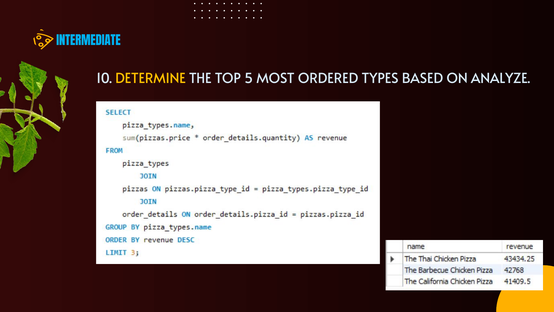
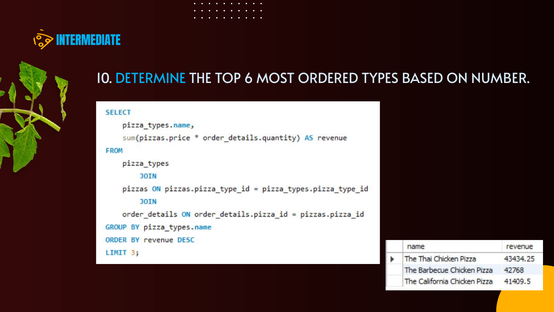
DETERMINE colour: yellow -> light blue (151, 78)
5: 5 -> 6 (249, 78)
ANALYZE: ANALYZE -> NUMBER (500, 78)
